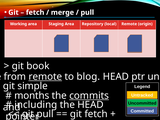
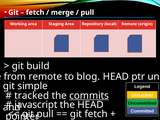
book: book -> build (38, 66)
remote underline: present -> none (45, 77)
months: months -> tracked (32, 96)
including: including -> javascript (36, 105)
